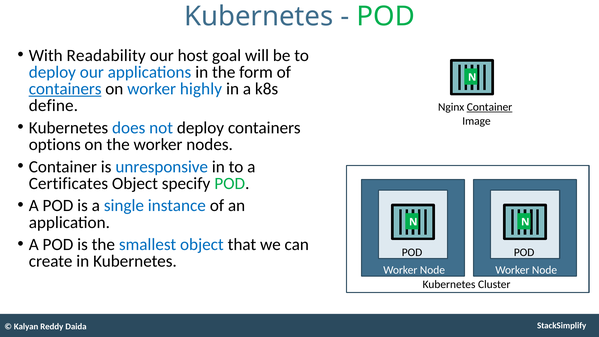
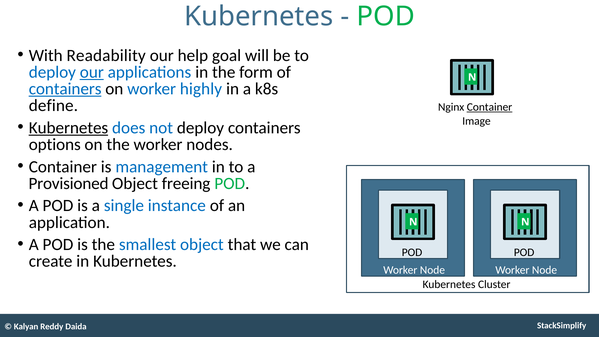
host: host -> help (193, 55)
our underline: none -> present (92, 72)
Kubernetes underline: none -> present (68, 128)
unresponsive: unresponsive -> management (162, 167)
Certificates: Certificates -> Provisioned (69, 183)
specify: specify -> freeing (186, 183)
